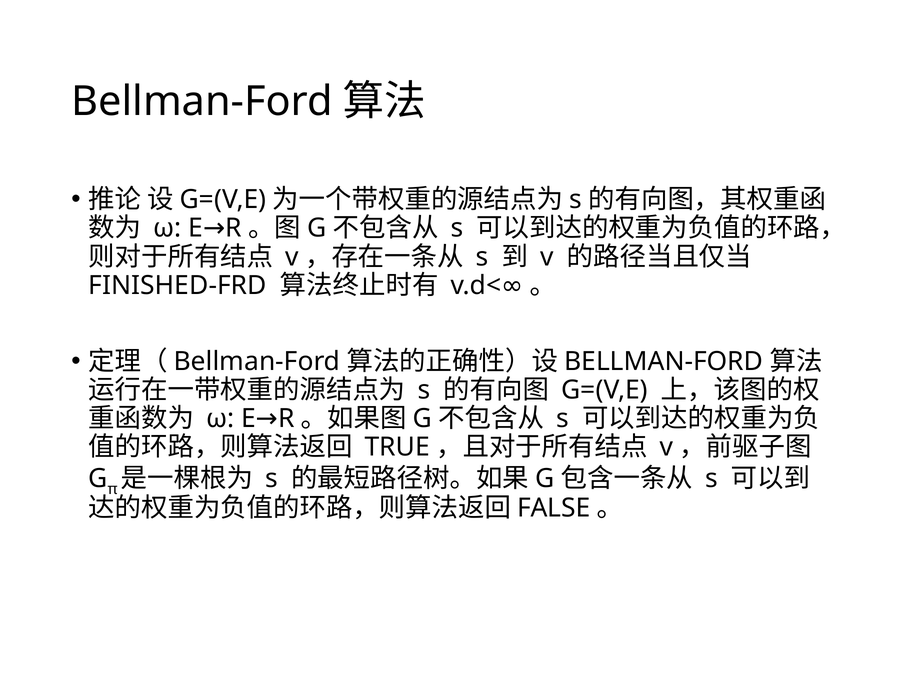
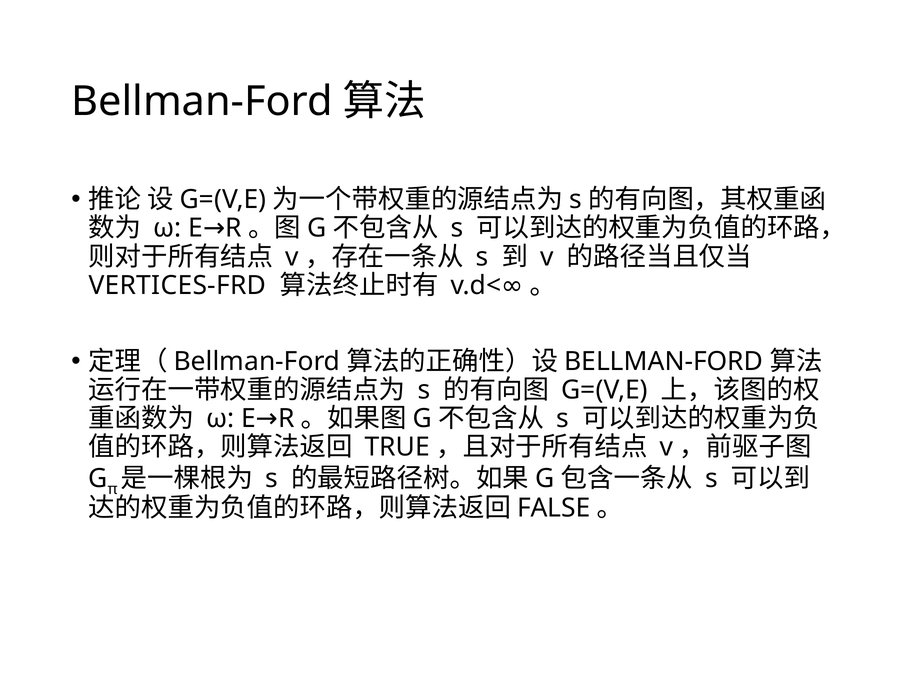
FINISHED-FRD: FINISHED-FRD -> VERTICES-FRD (177, 285)
